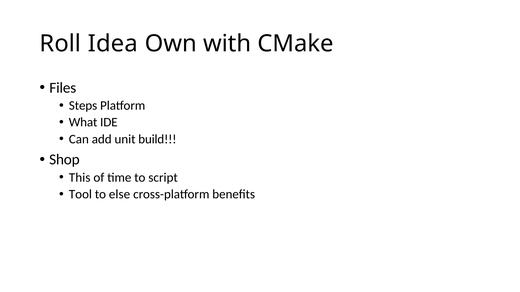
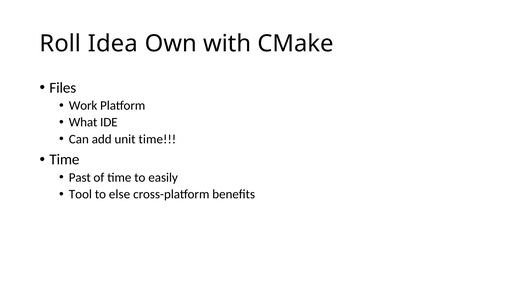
Steps: Steps -> Work (83, 106)
unit build: build -> time (157, 139)
Shop: Shop -> Time (64, 160)
This: This -> Past (80, 178)
script: script -> easily (163, 178)
